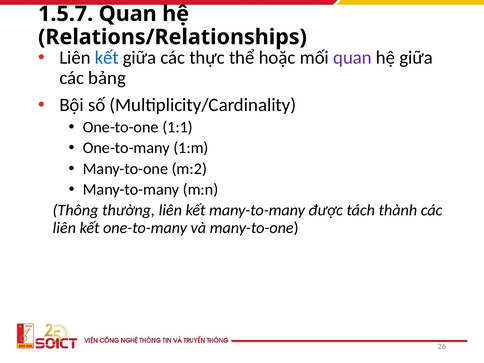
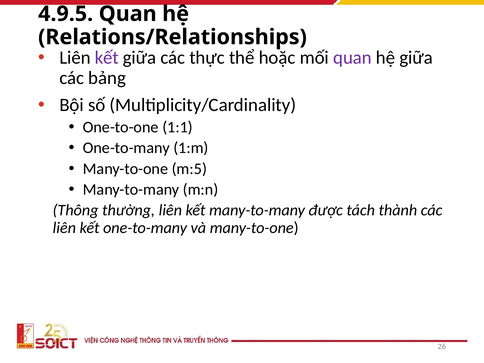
1.5.7: 1.5.7 -> 4.9.5 (66, 14)
kết colour: blue -> purple (107, 58)
m:2: m:2 -> m:5 (189, 169)
